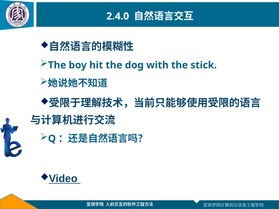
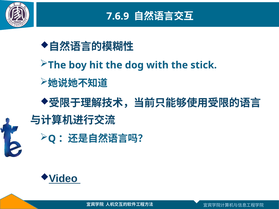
2.4.0: 2.4.0 -> 7.6.9 (118, 16)
